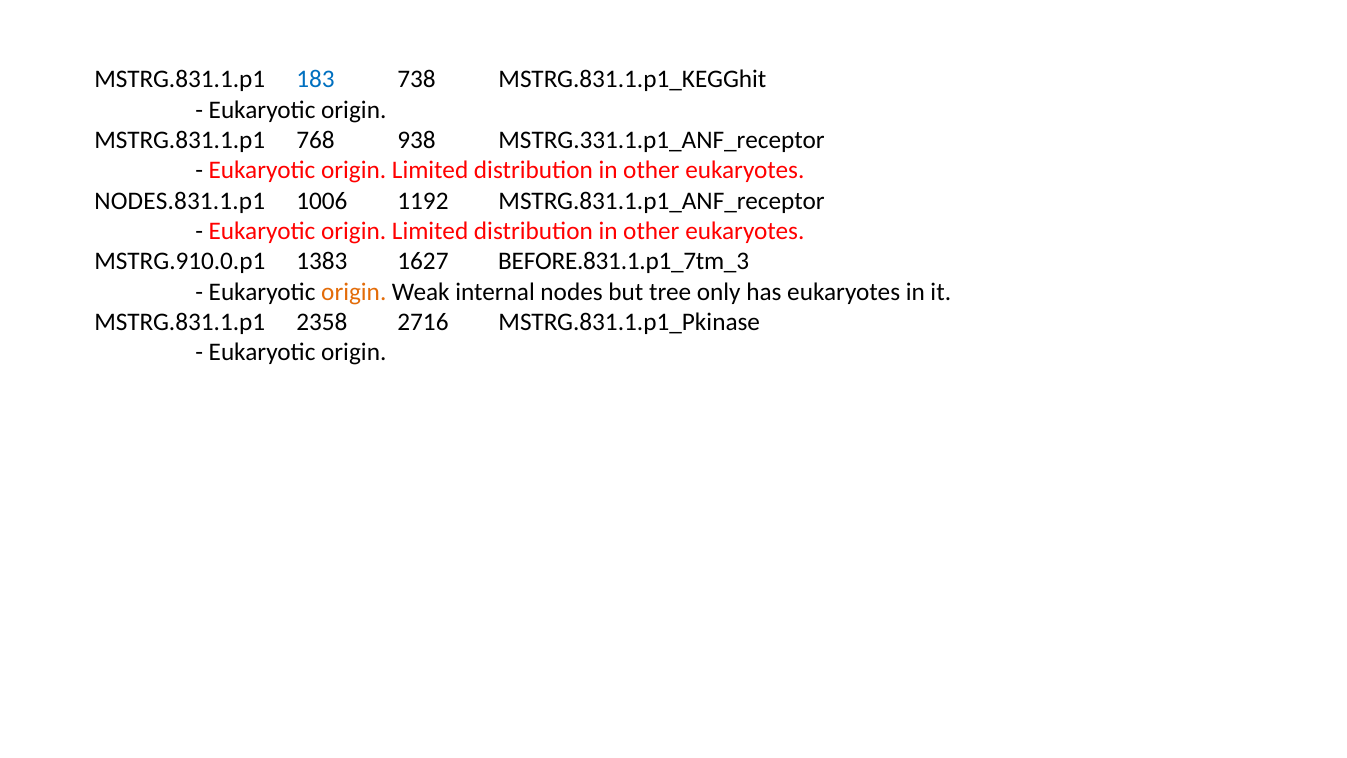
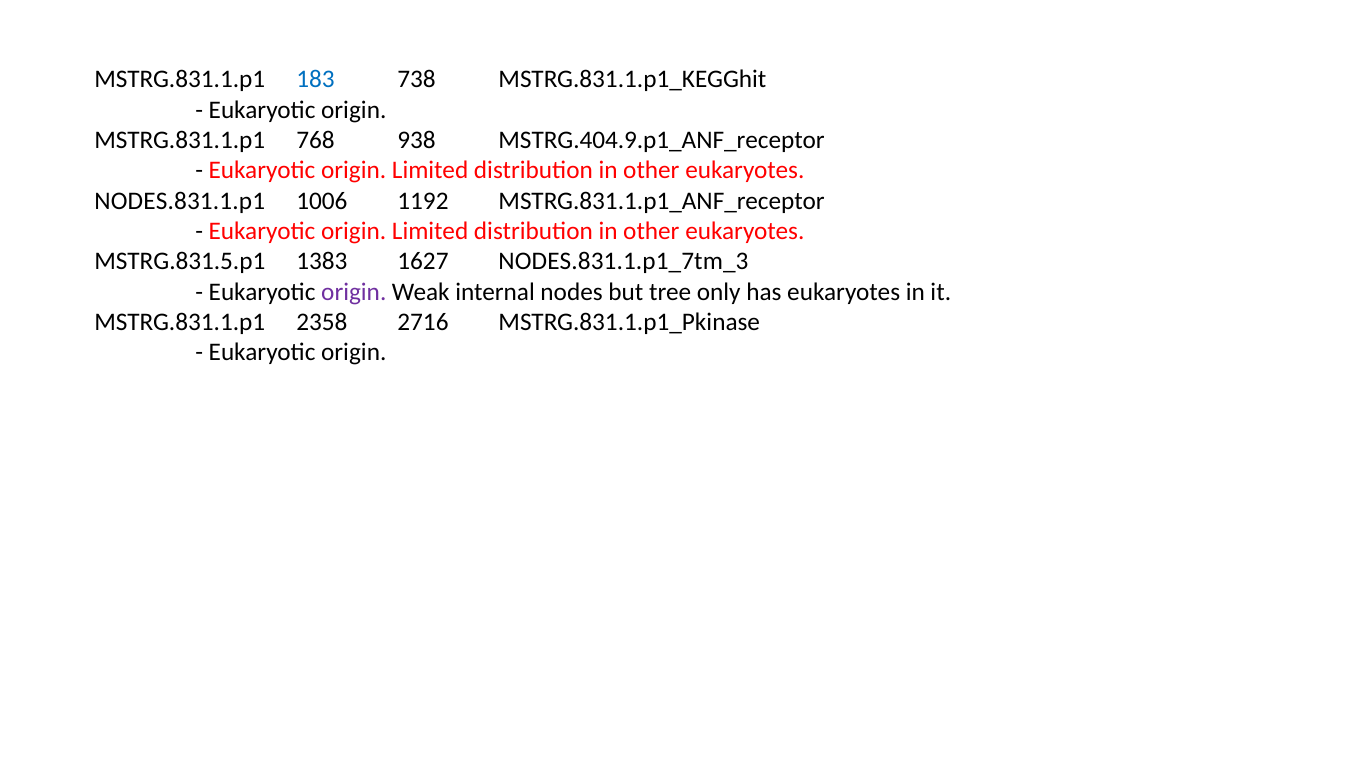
MSTRG.331.1.p1_ANF_receptor: MSTRG.331.1.p1_ANF_receptor -> MSTRG.404.9.p1_ANF_receptor (662, 140)
MSTRG.910.0.p1: MSTRG.910.0.p1 -> MSTRG.831.5.p1 (180, 261)
BEFORE.831.1.p1_7tm_3: BEFORE.831.1.p1_7tm_3 -> NODES.831.1.p1_7tm_3 (623, 261)
origin colour: orange -> purple (354, 292)
